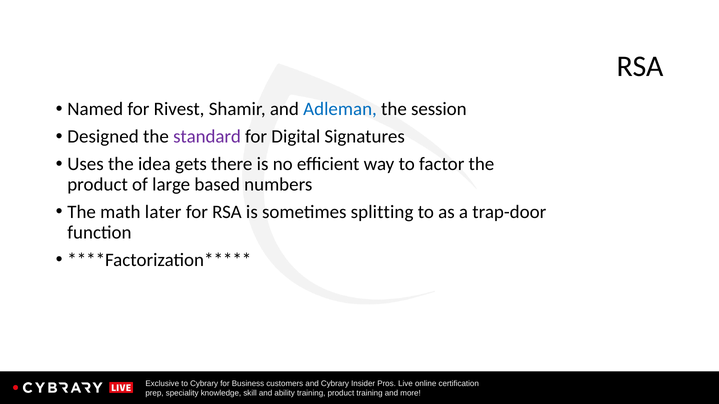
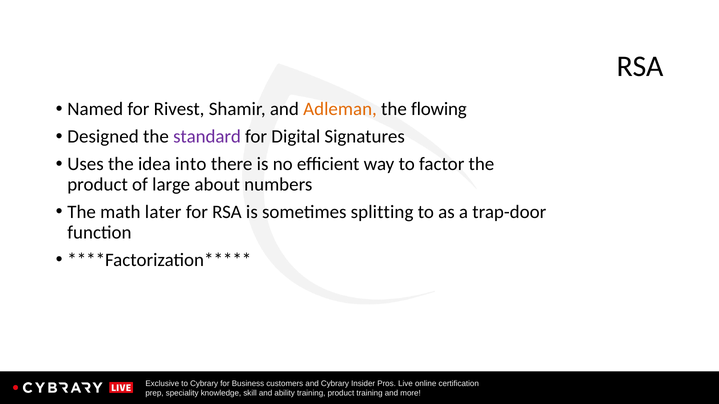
Adleman colour: blue -> orange (340, 109)
session: session -> flowing (439, 109)
gets: gets -> into (191, 164)
based: based -> about (217, 185)
